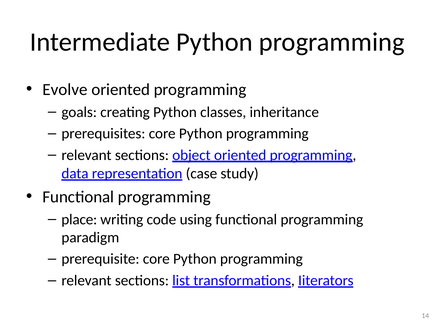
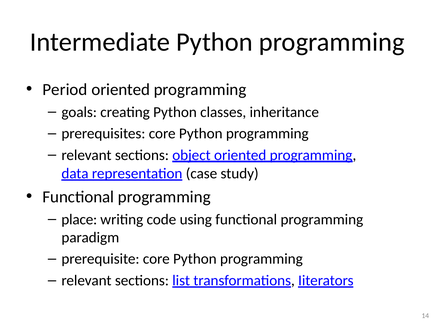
Evolve: Evolve -> Period (65, 90)
